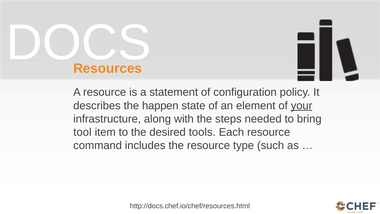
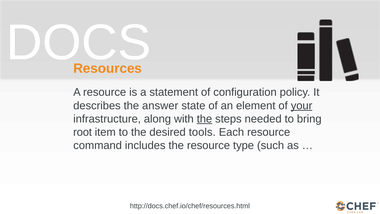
happen: happen -> answer (160, 105)
the underline: none -> present (204, 119)
tool: tool -> root (83, 132)
